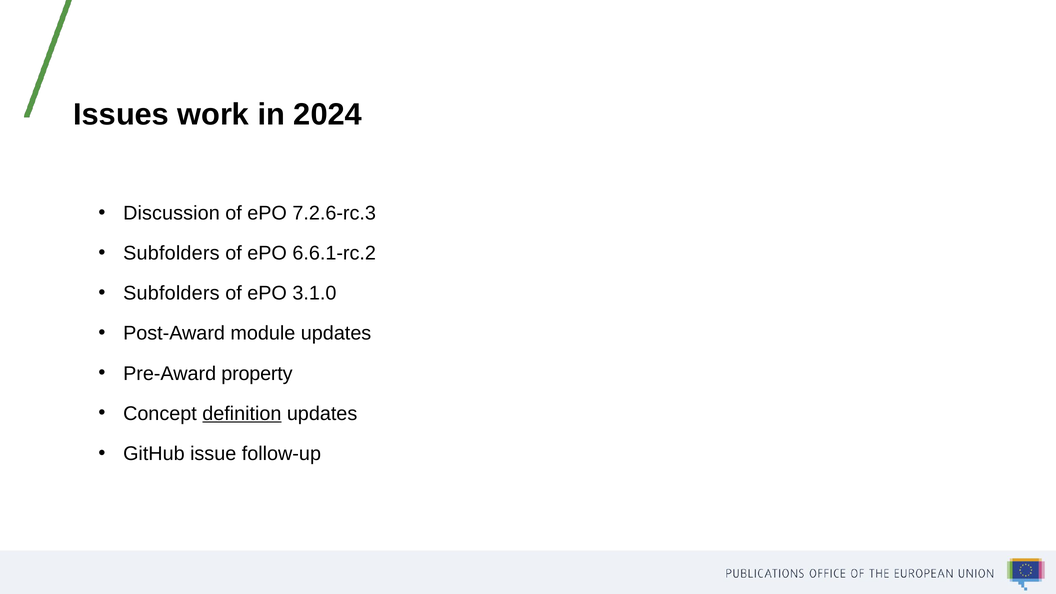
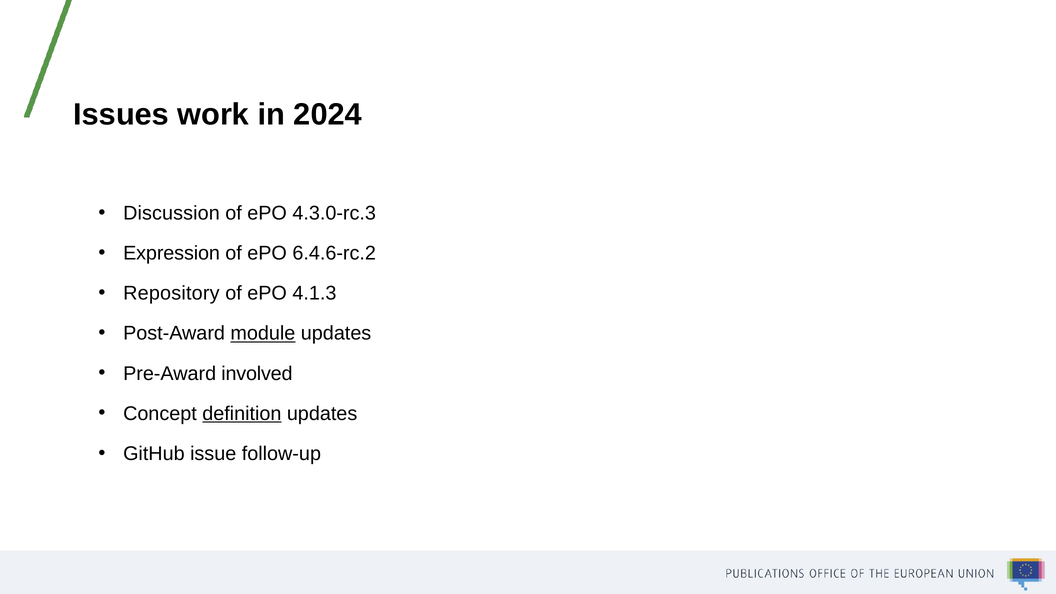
7.2.6-rc.3: 7.2.6-rc.3 -> 4.3.0-rc.3 (334, 213)
Subfolders: Subfolders -> Expression (172, 253)
6.6.1-rc.2: 6.6.1-rc.2 -> 6.4.6-rc.2 (334, 253)
Subfolders: Subfolders -> Repository (171, 293)
3.1.0: 3.1.0 -> 4.1.3 (314, 293)
module underline: none -> present (263, 333)
property: property -> involved (257, 373)
